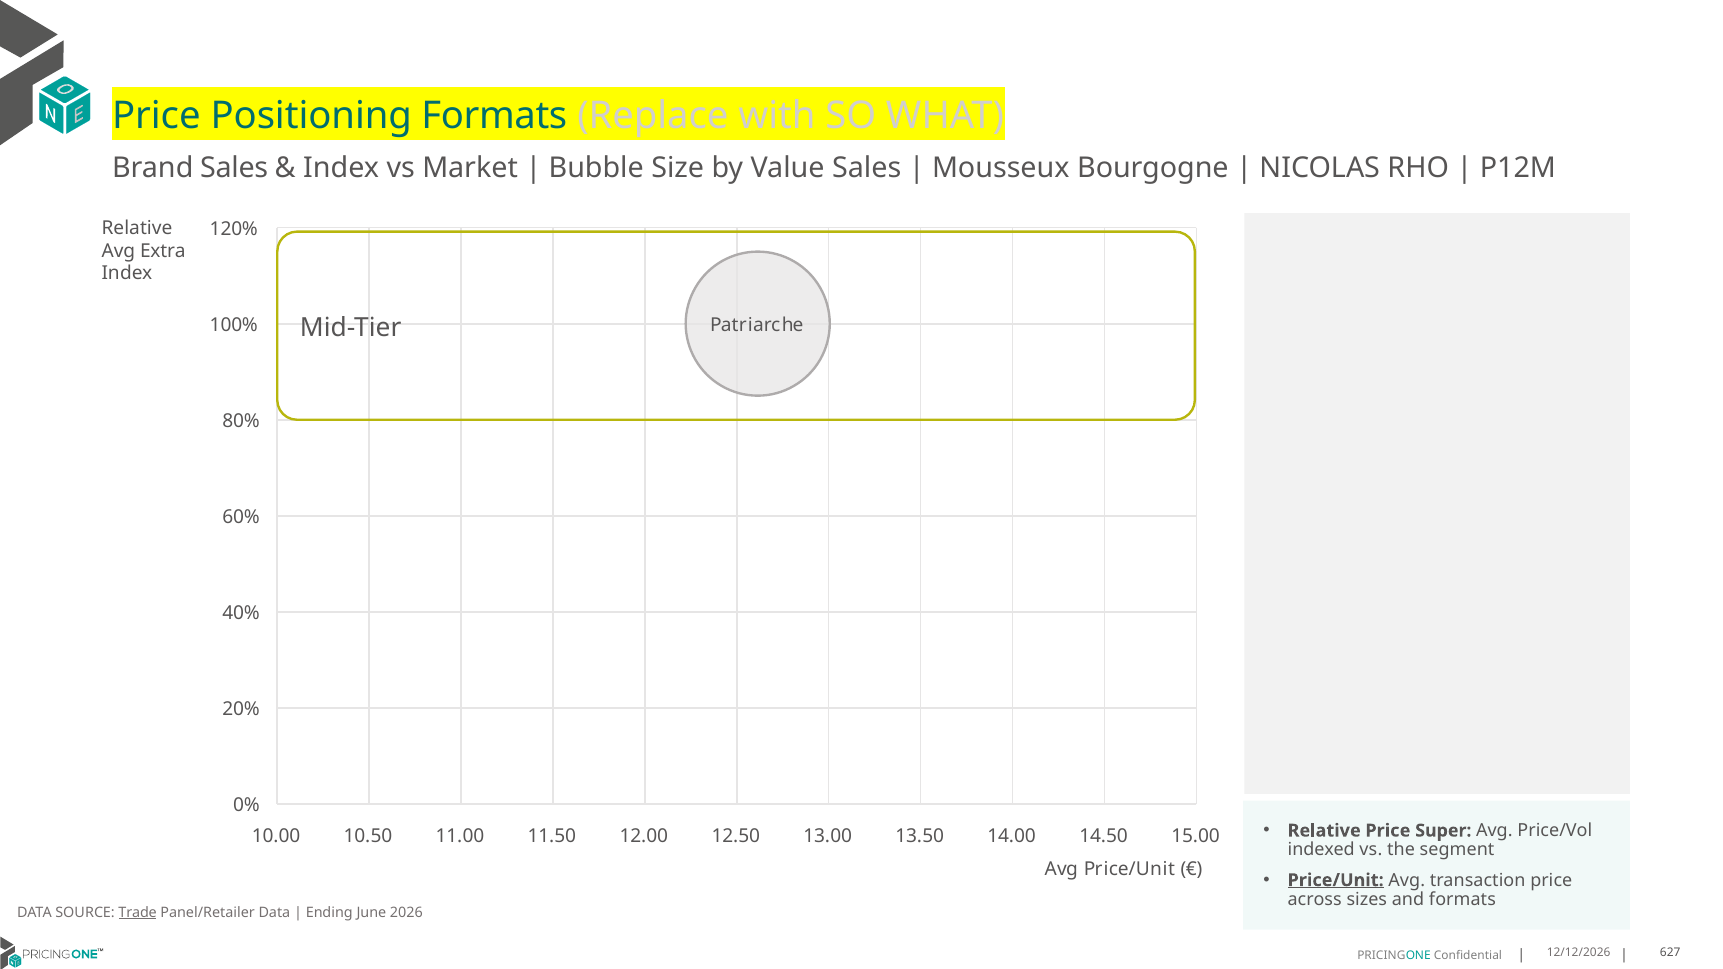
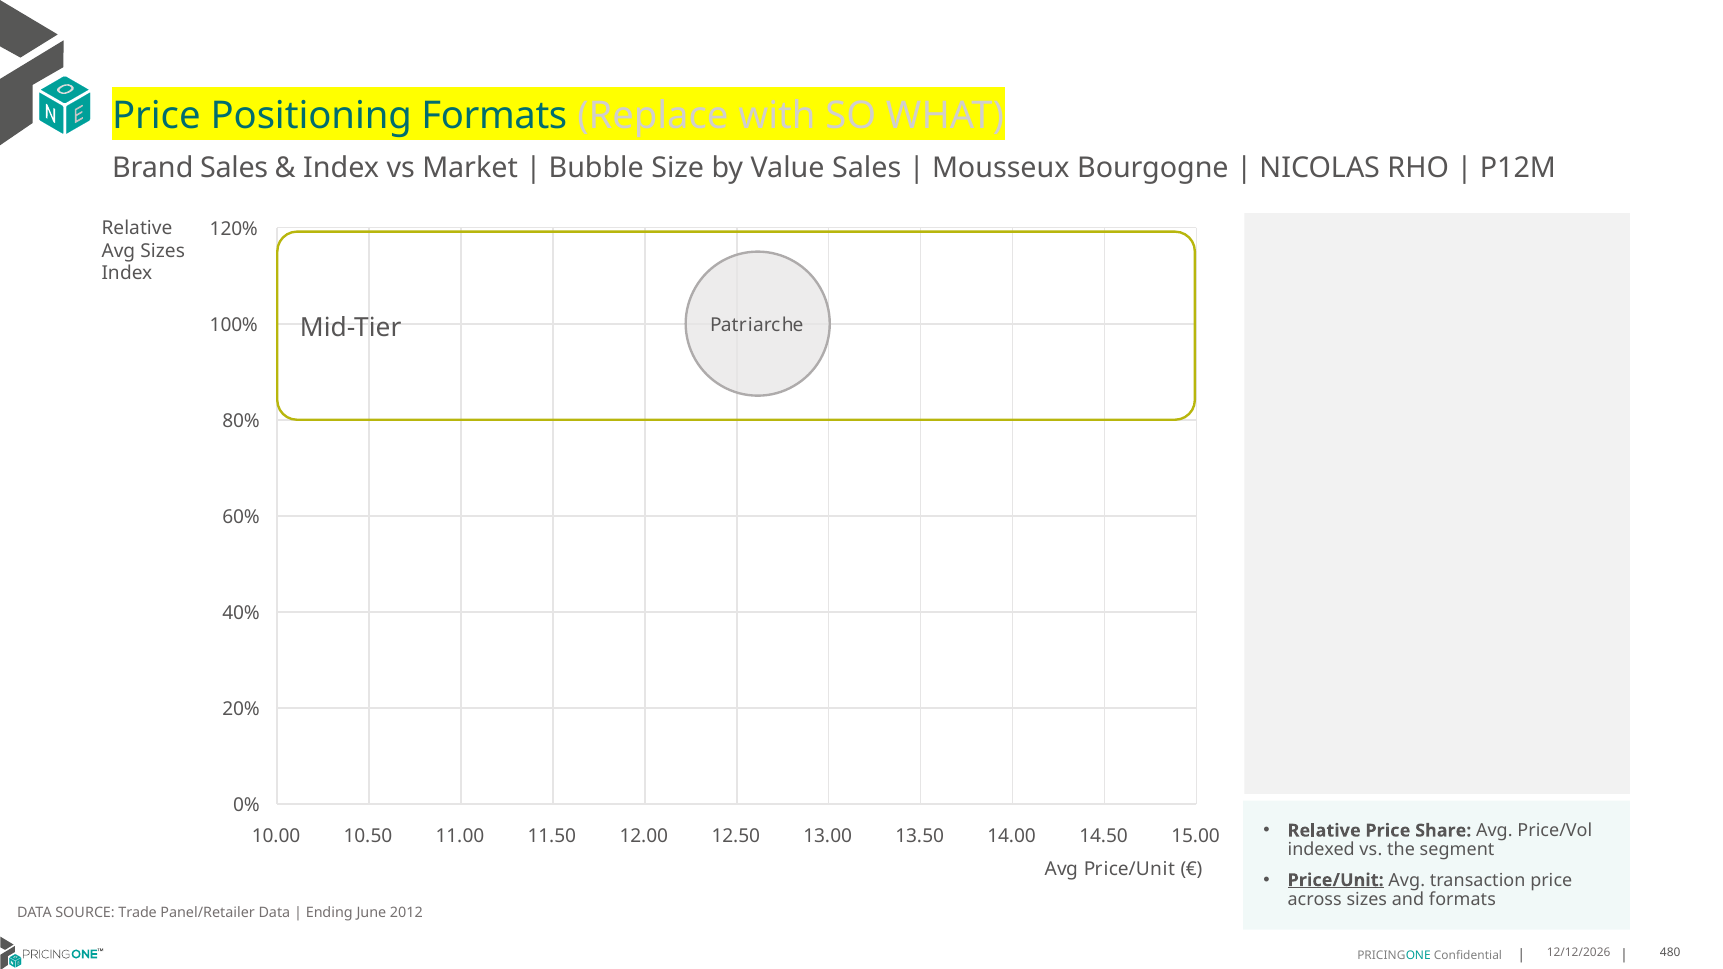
Avg Extra: Extra -> Sizes (163, 251)
Super: Super -> Share (1443, 831)
Trade underline: present -> none (138, 913)
2026: 2026 -> 2012 (406, 913)
627: 627 -> 480 (1670, 953)
